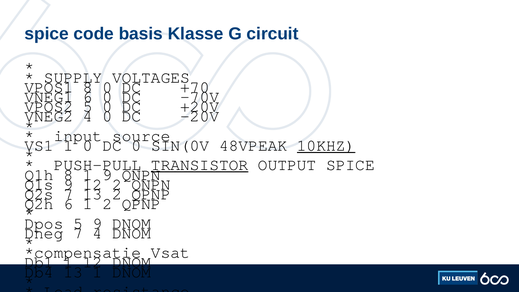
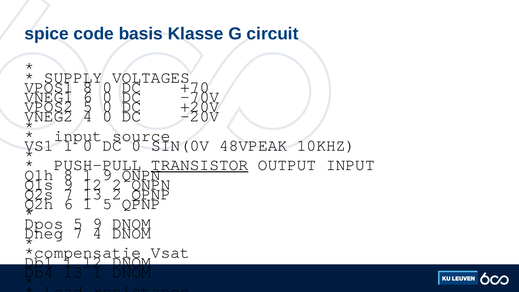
10KHZ underline: present -> none (326, 145)
OUTPUT SPICE: SPICE -> INPUT (350, 165)
2: 2 -> 5 (107, 204)
